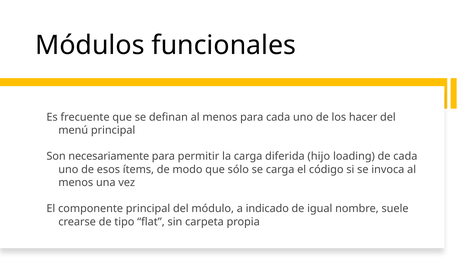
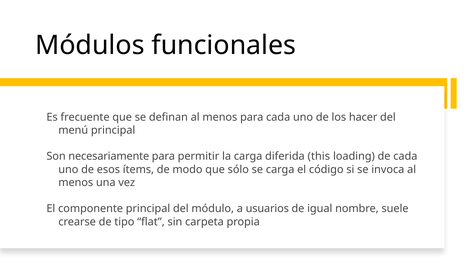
hijo: hijo -> this (319, 156)
indicado: indicado -> usuarios (267, 209)
